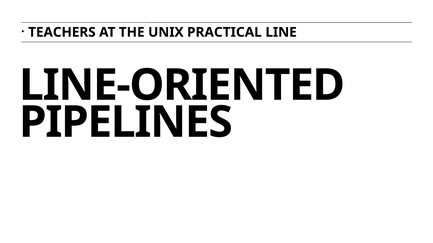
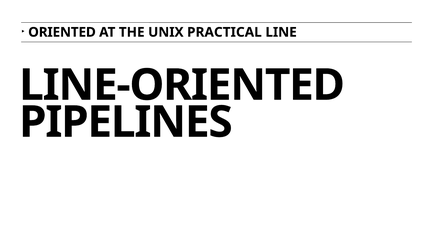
TEACHERS: TEACHERS -> ORIENTED (62, 32)
